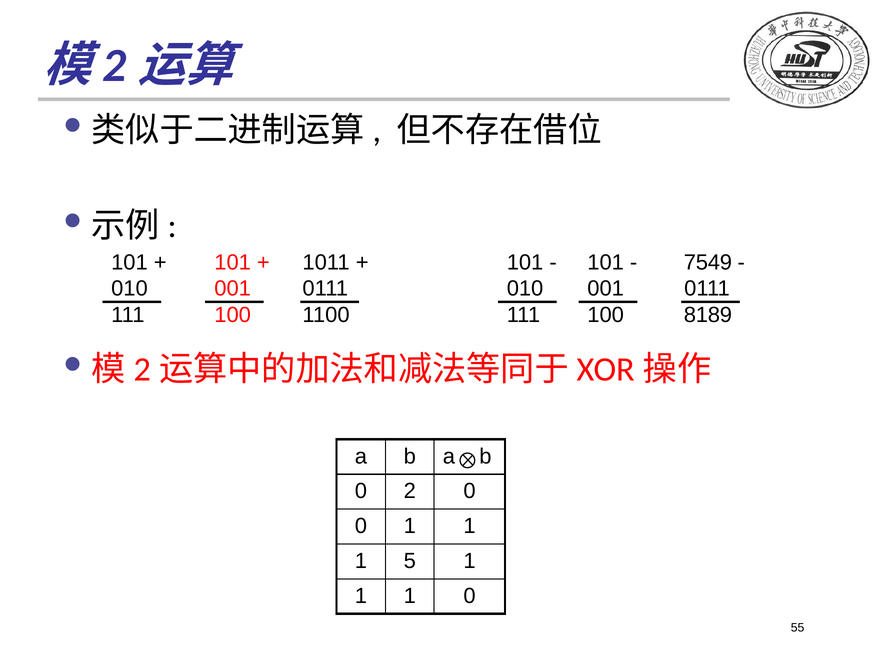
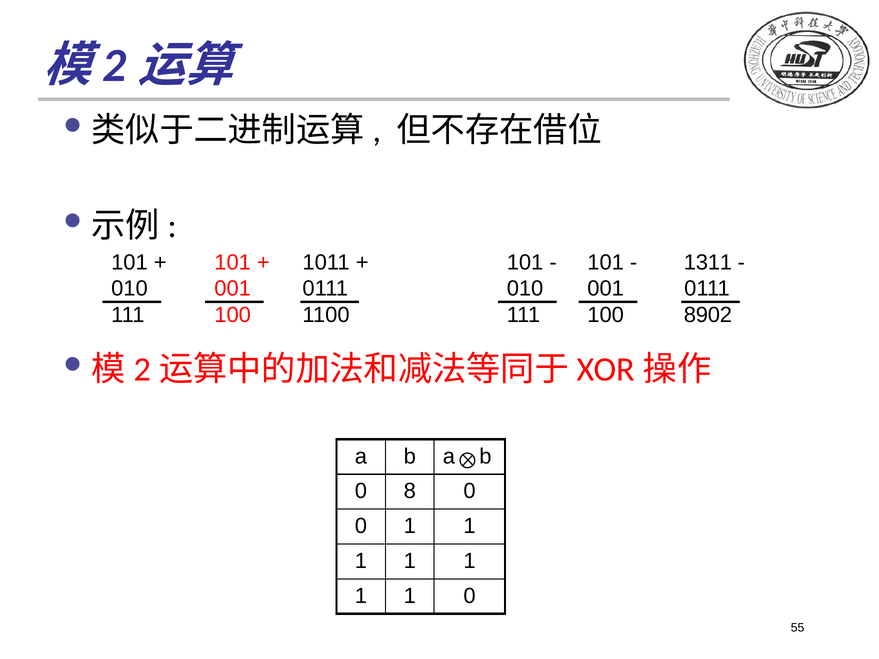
7549: 7549 -> 1311 (708, 262)
8189: 8189 -> 8902 (708, 315)
2: 2 -> 8 (410, 491)
5: 5 -> 1 (410, 561)
